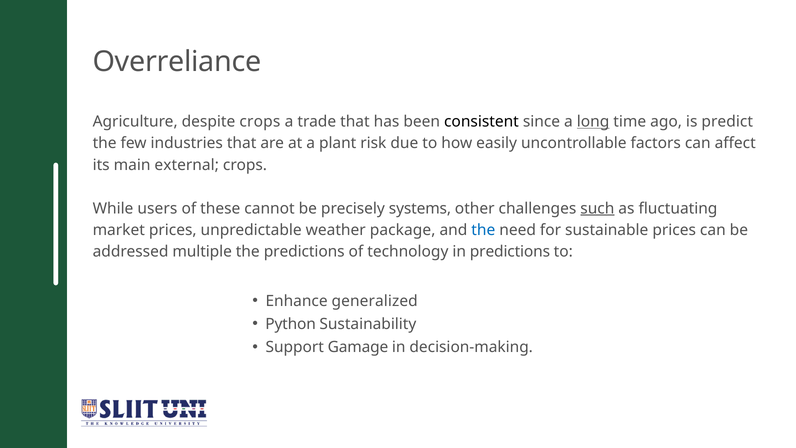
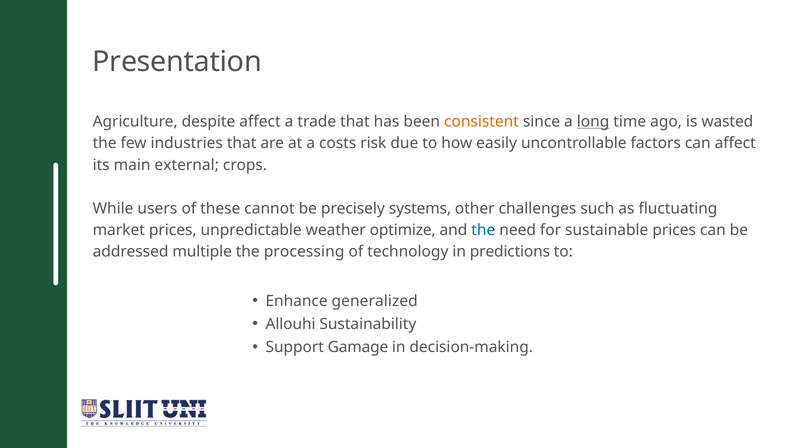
Overreliance: Overreliance -> Presentation (177, 62)
despite crops: crops -> affect (260, 122)
consistent colour: black -> orange (481, 122)
predict: predict -> wasted (727, 122)
plant: plant -> costs (338, 143)
such underline: present -> none (597, 208)
package: package -> optimize (403, 230)
the predictions: predictions -> processing (304, 252)
Python: Python -> Allouhi (291, 324)
